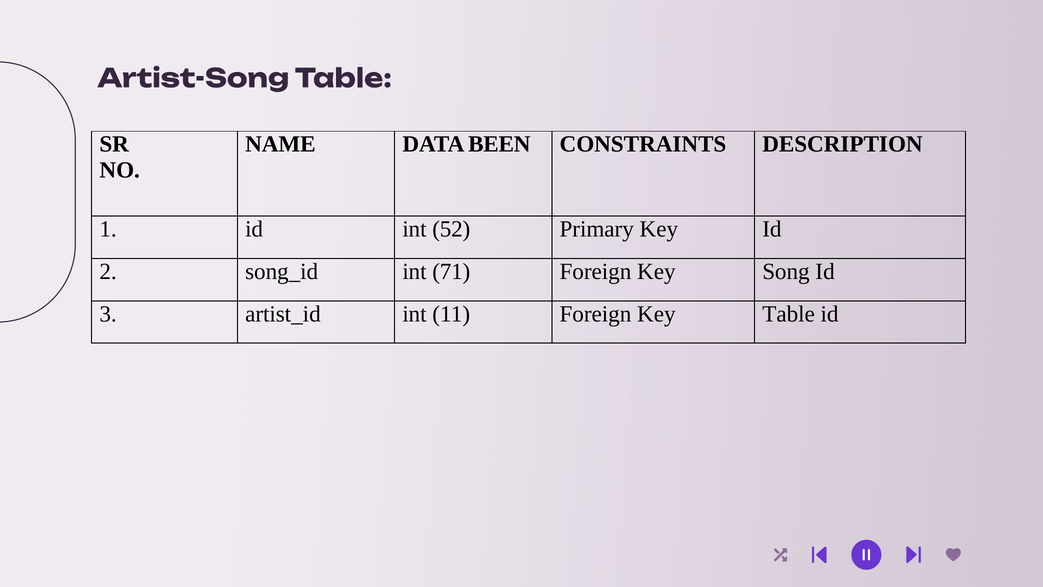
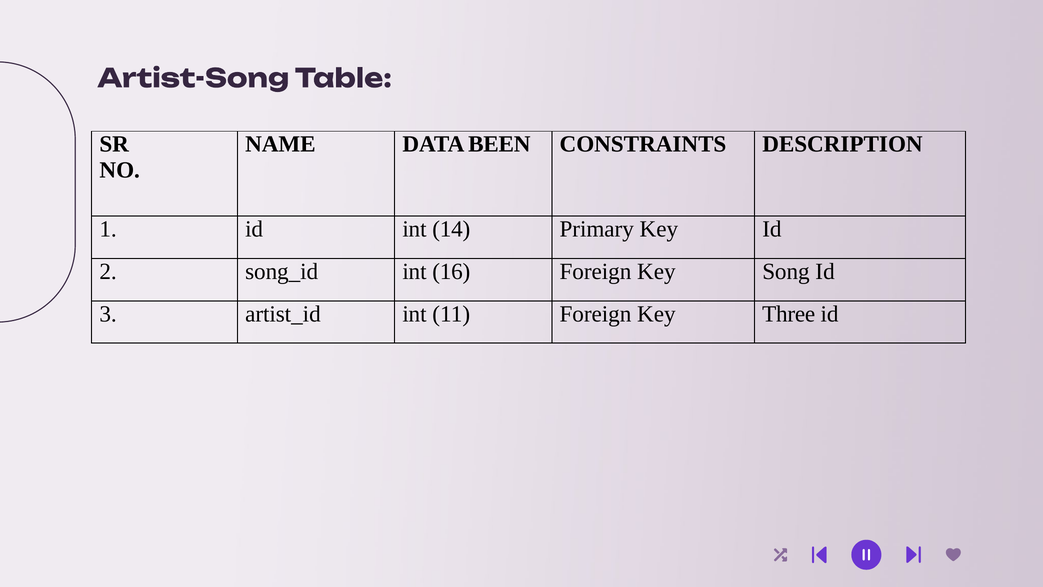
52: 52 -> 14 (451, 229)
71: 71 -> 16 (451, 271)
Key Table: Table -> Three (789, 314)
